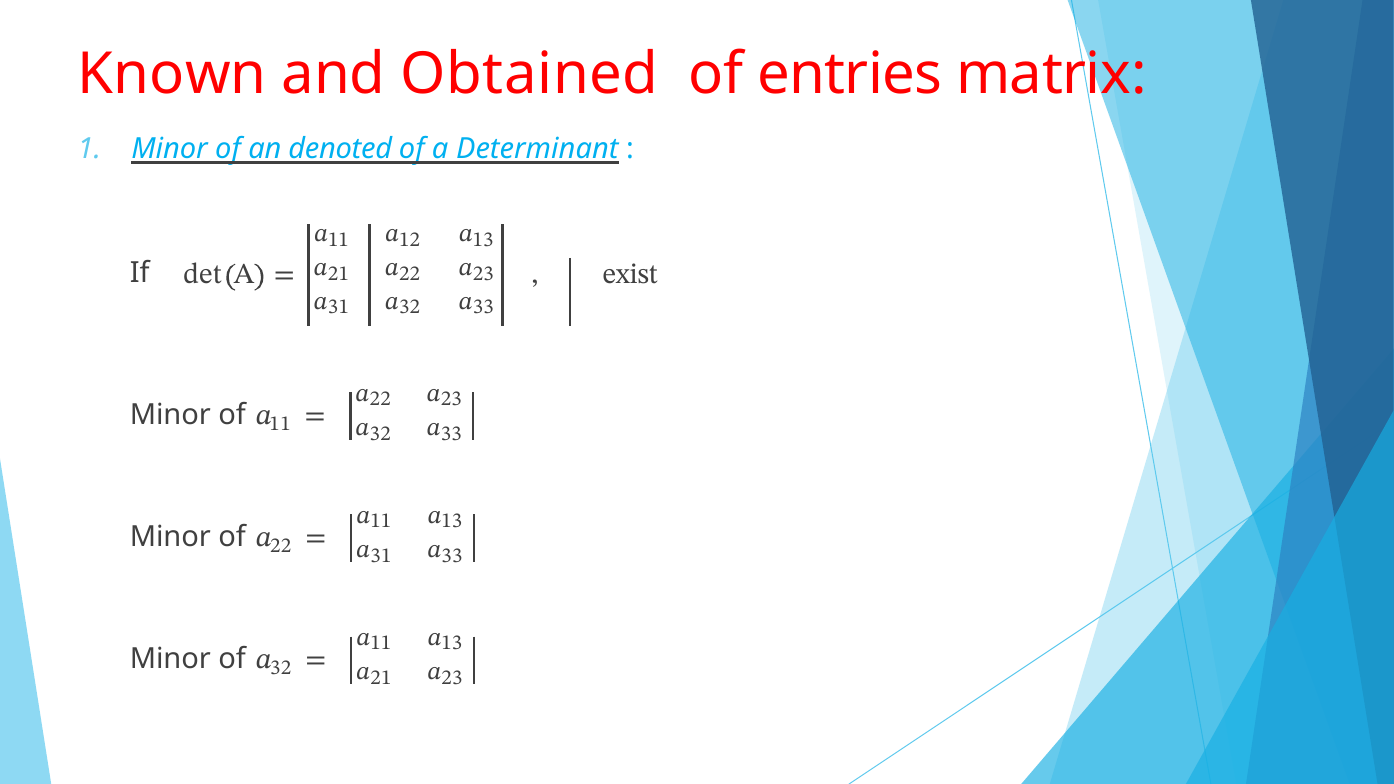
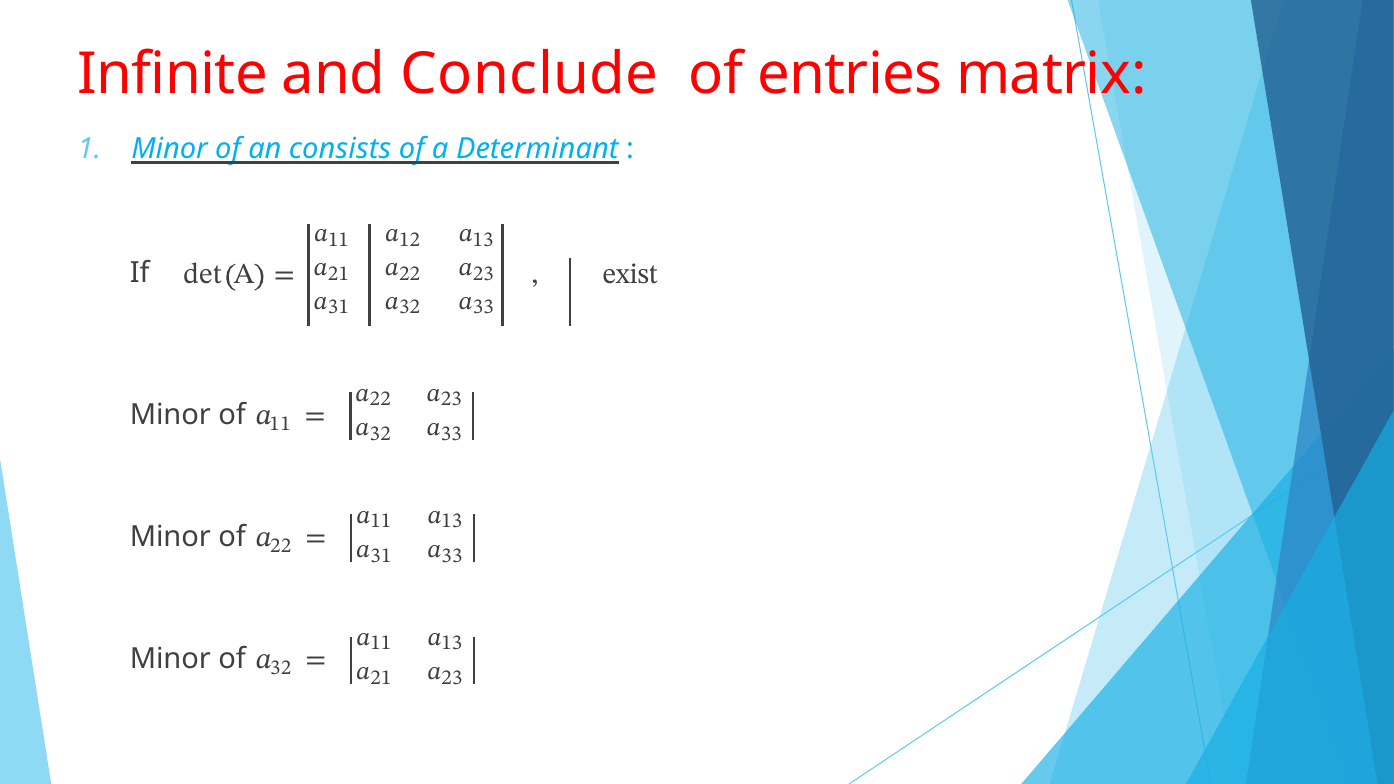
Known: Known -> Infinite (173, 74)
Obtained: Obtained -> Conclude (530, 74)
denoted: denoted -> consists (340, 149)
